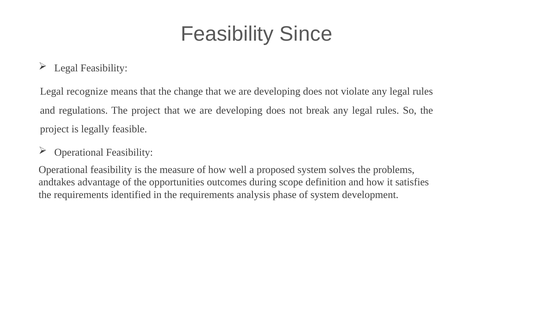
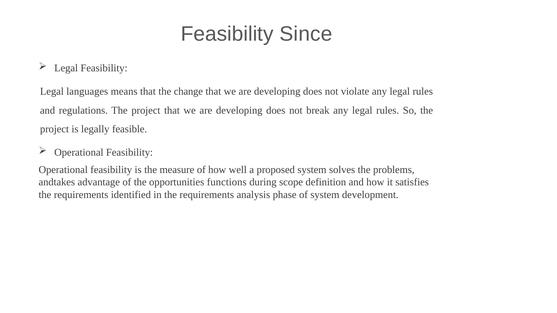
recognize: recognize -> languages (87, 92)
outcomes: outcomes -> functions (227, 182)
